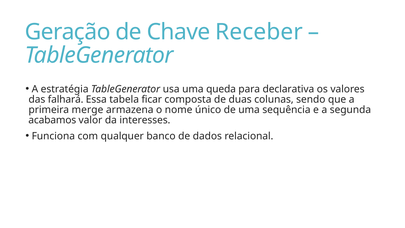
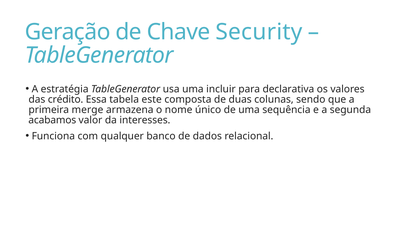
Receber: Receber -> Security (259, 32)
queda: queda -> incluir (221, 89)
falhará: falhará -> crédito (66, 99)
ficar: ficar -> este (152, 99)
